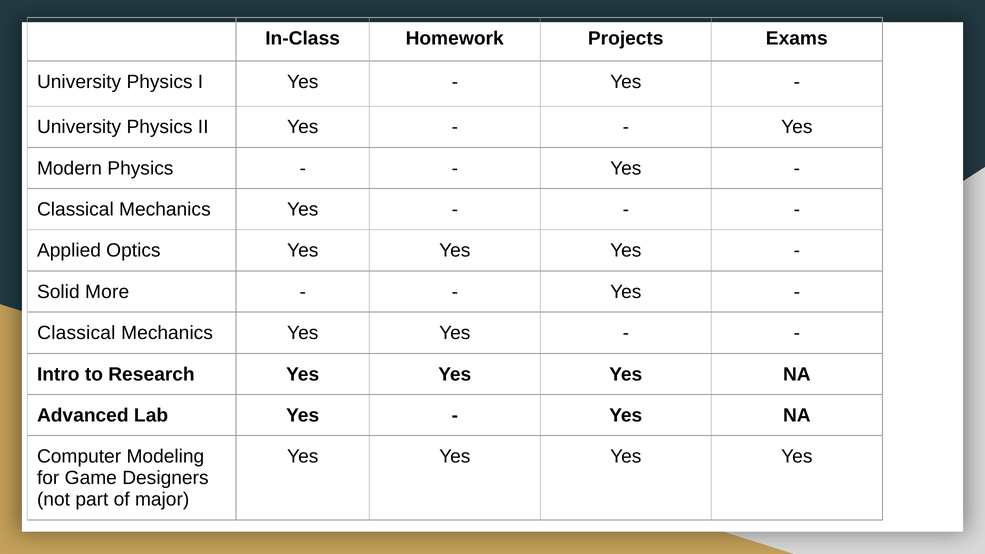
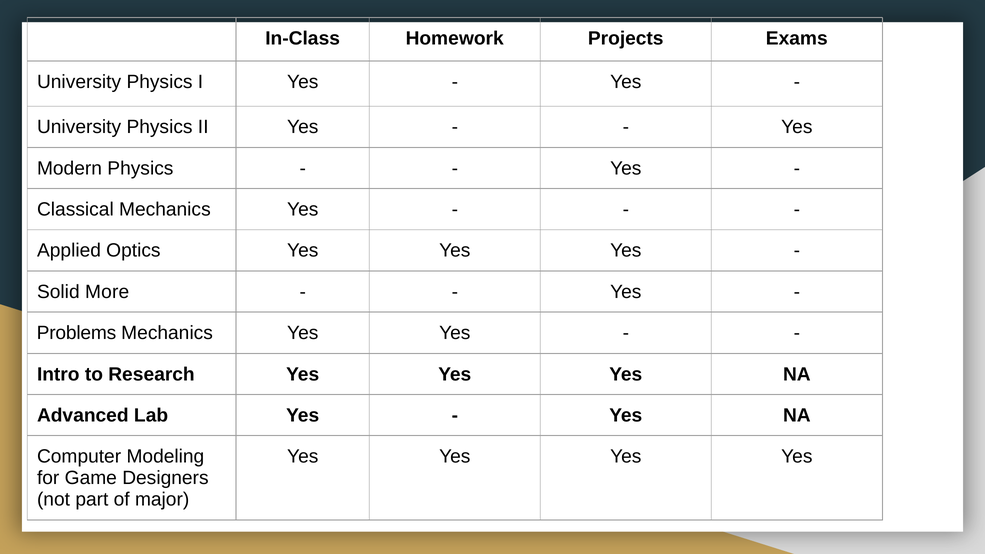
Classical: Classical -> Problems (77, 333)
